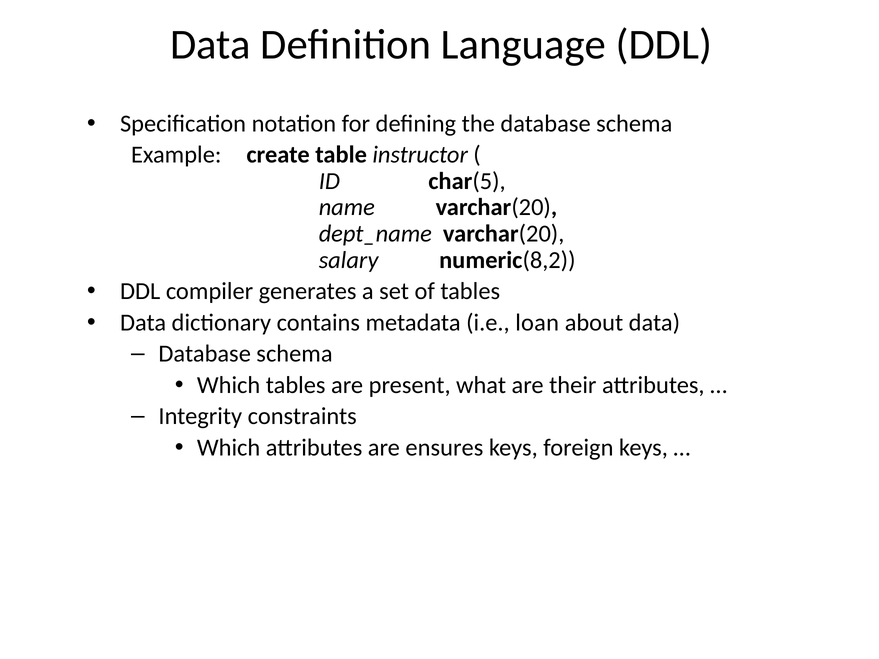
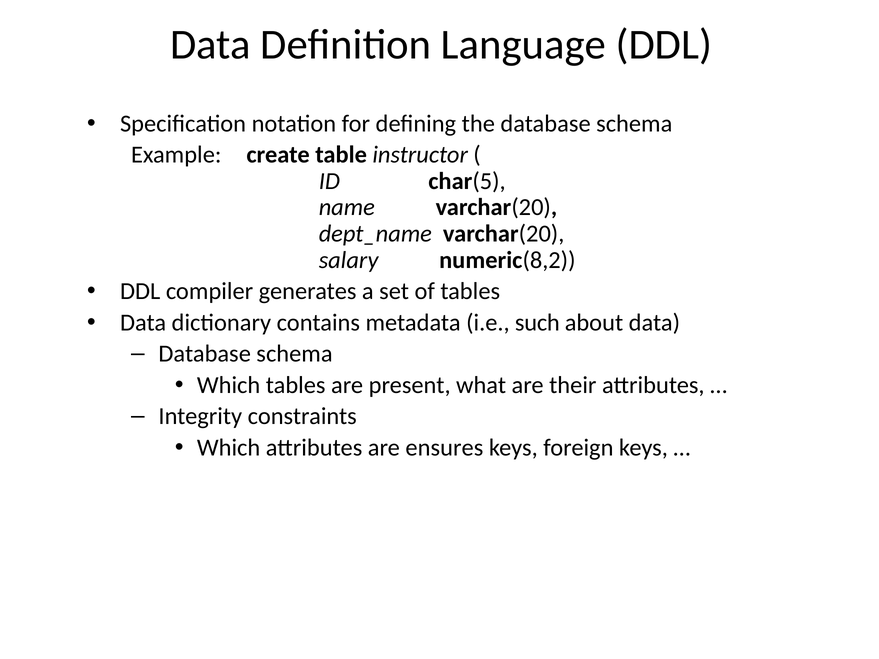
loan: loan -> such (537, 323)
